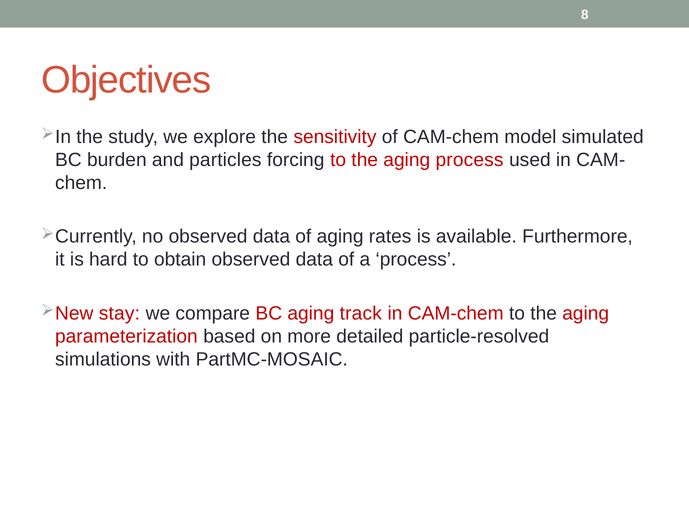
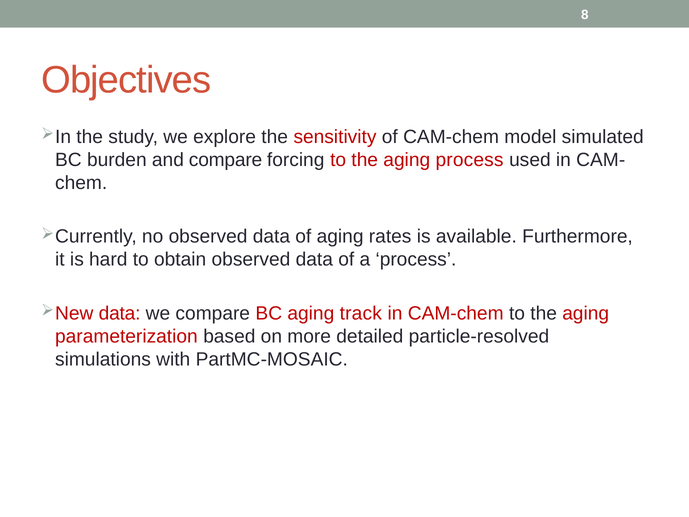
and particles: particles -> compare (226, 160)
stay: stay -> data (120, 313)
